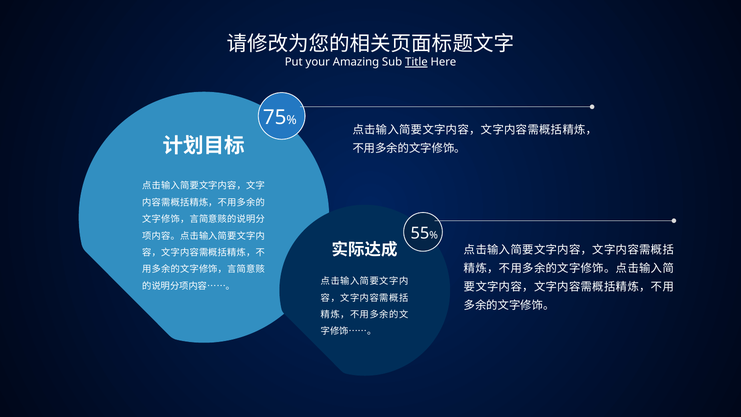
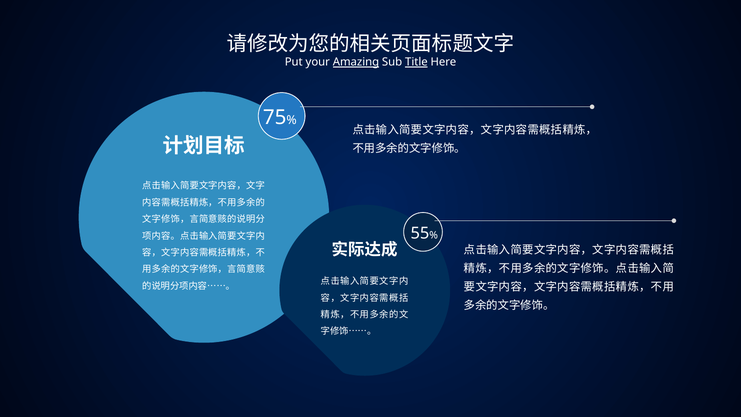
Amazing underline: none -> present (356, 62)
